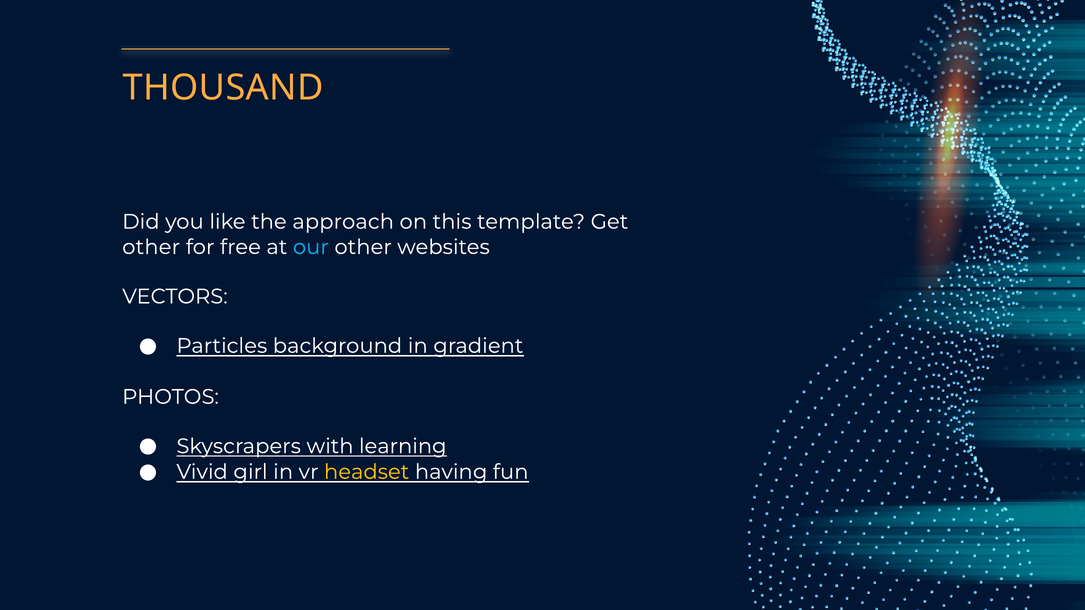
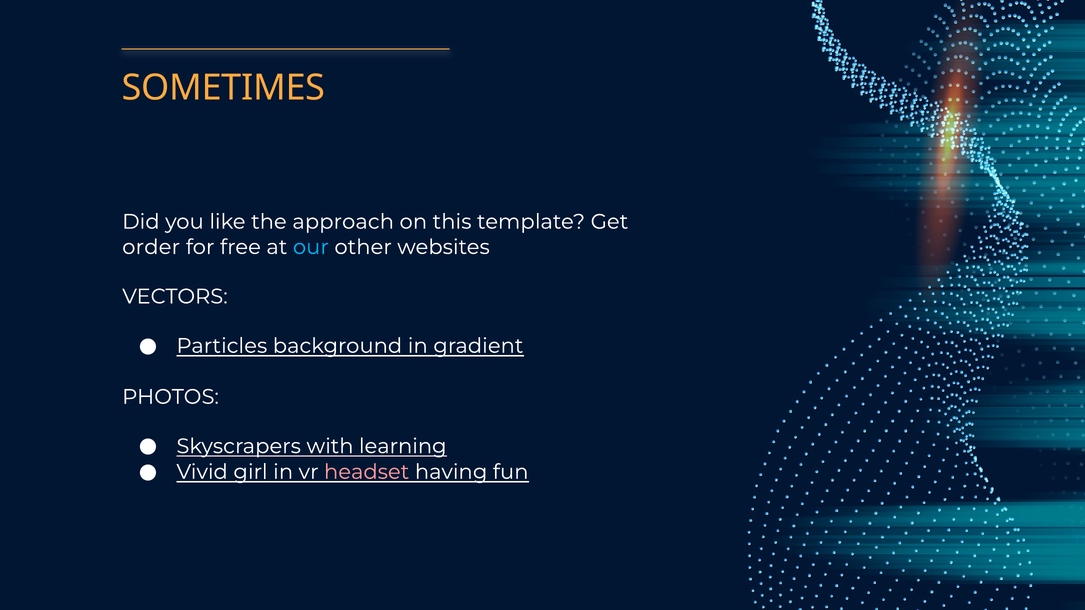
THOUSAND: THOUSAND -> SOMETIMES (224, 88)
other: other -> order (151, 247)
headset colour: yellow -> pink (367, 472)
